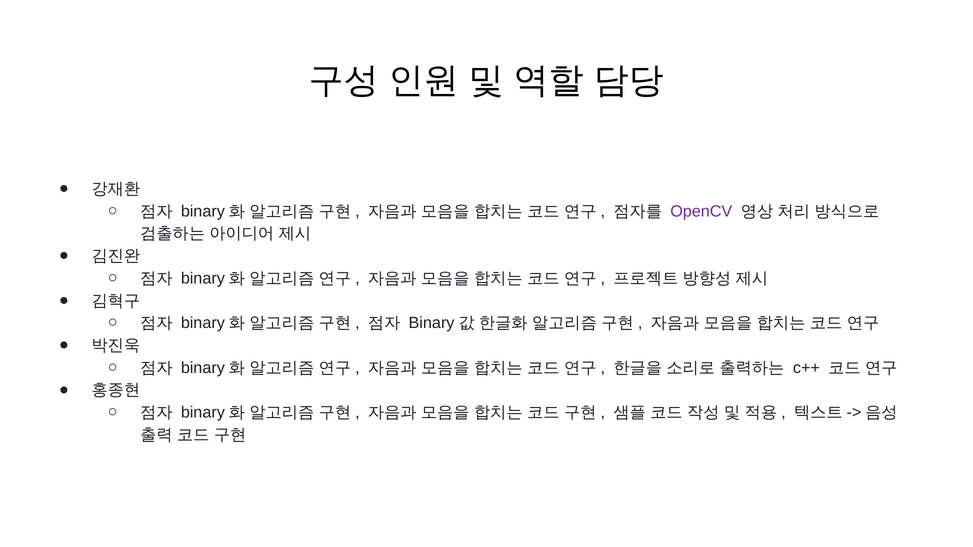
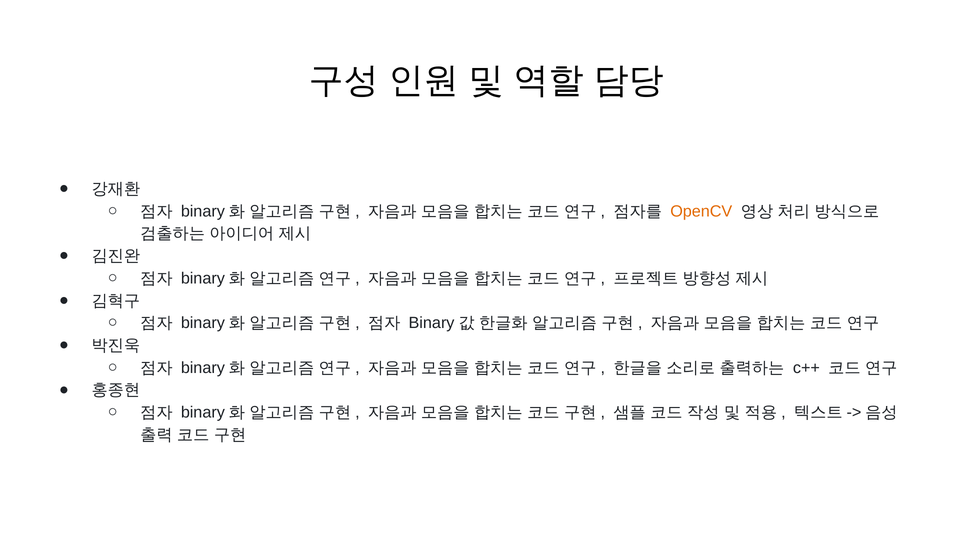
OpenCV colour: purple -> orange (701, 211)
